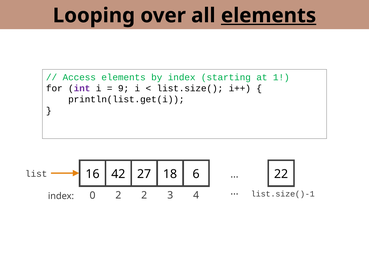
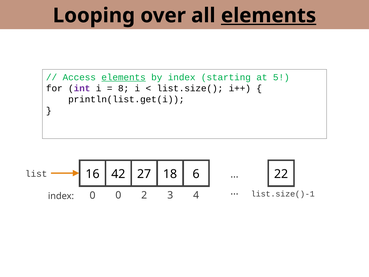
elements underline: none -> present (124, 77)
1: 1 -> 5 (281, 77)
9: 9 -> 8 (124, 88)
0 2: 2 -> 0 (118, 195)
